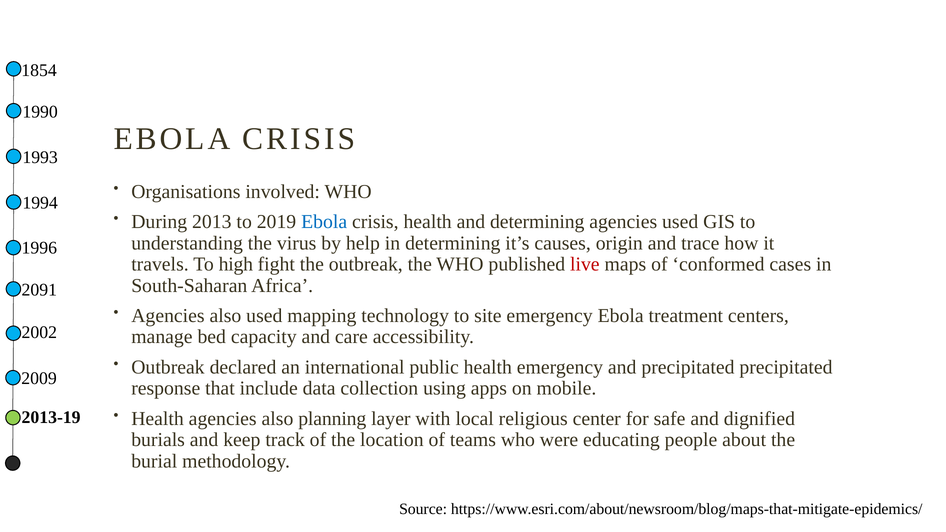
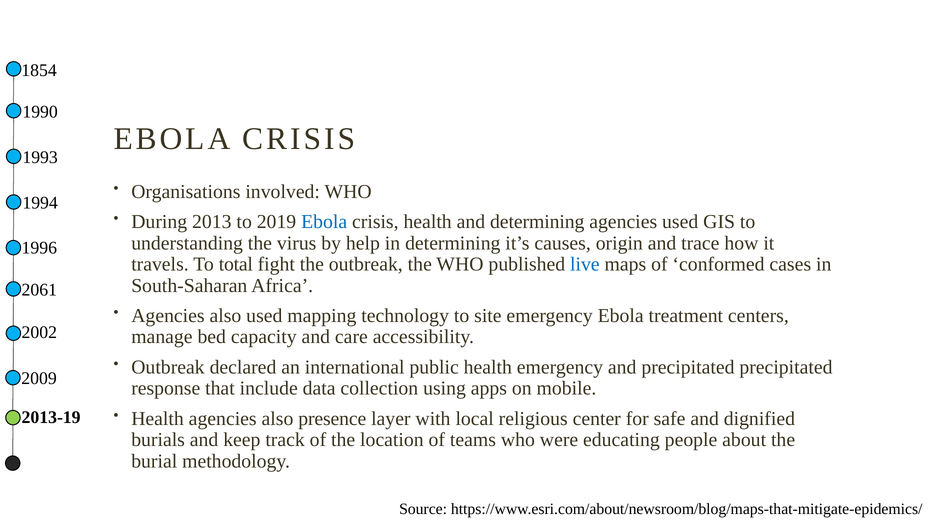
high: high -> total (236, 264)
live colour: red -> blue (585, 264)
2091: 2091 -> 2061 (39, 290)
planning: planning -> presence (332, 419)
